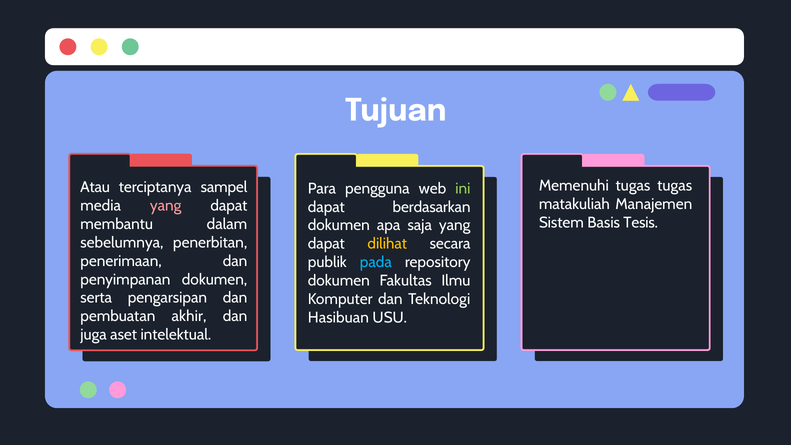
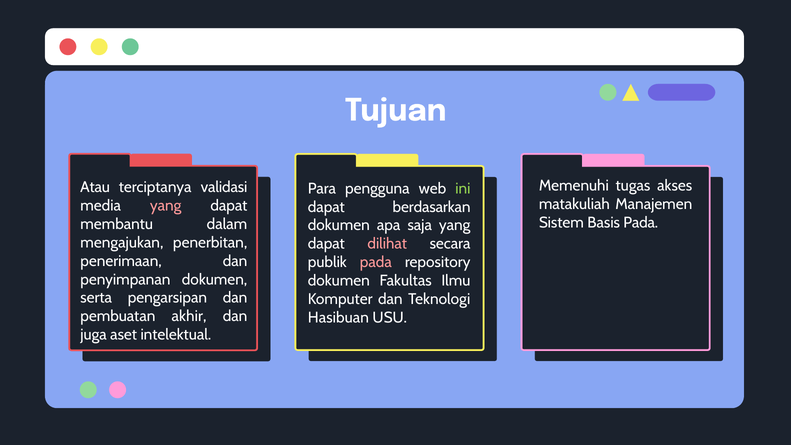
tugas tugas: tugas -> akses (675, 186)
sampel: sampel -> validasi (224, 187)
Basis Tesis: Tesis -> Pada (641, 223)
sebelumnya: sebelumnya -> mengajukan (122, 242)
dilihat colour: yellow -> pink (387, 244)
pada colour: light blue -> pink (376, 262)
